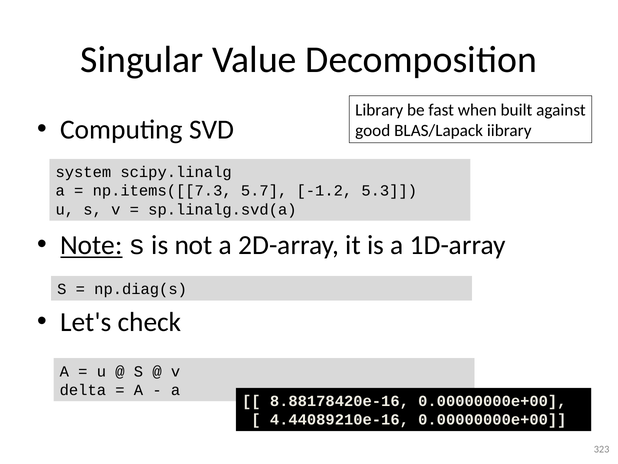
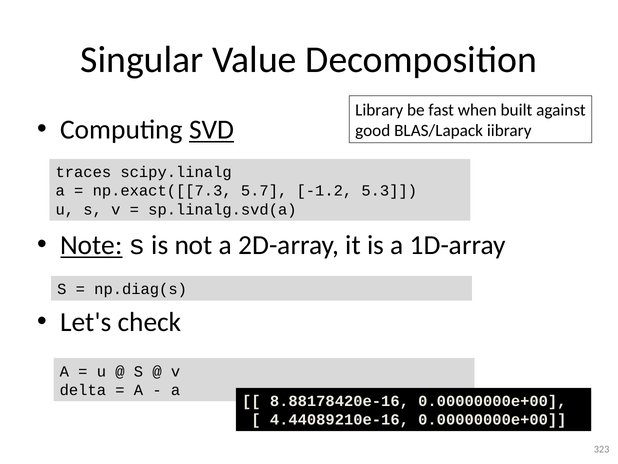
SVD underline: none -> present (212, 130)
system: system -> traces (83, 172)
np.items([[7.3: np.items([[7.3 -> np.exact([[7.3 (162, 191)
